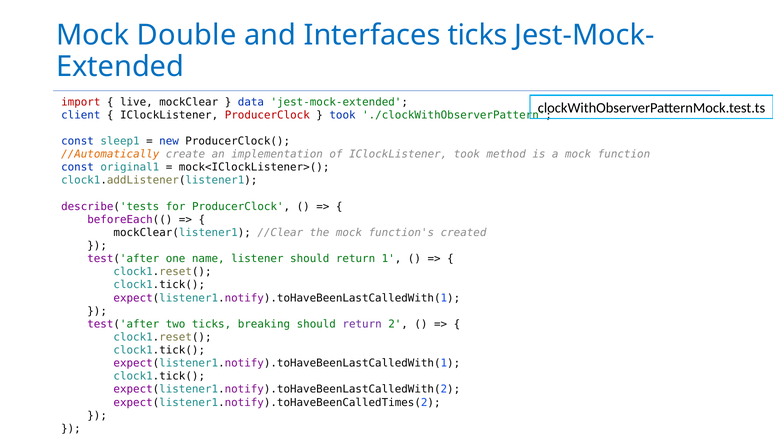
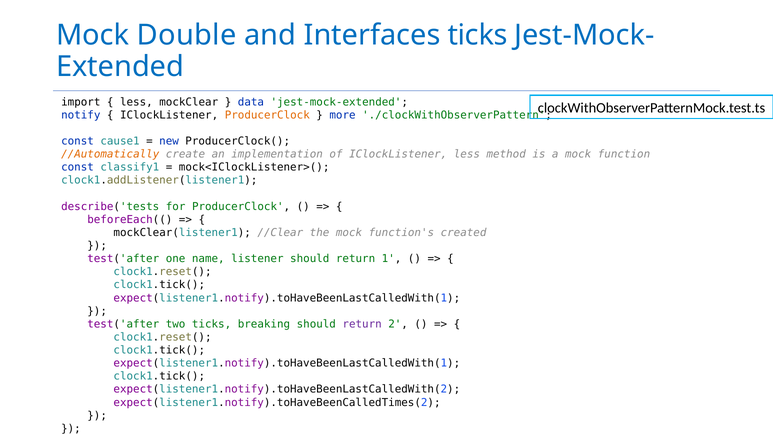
import colour: red -> black (81, 102)
live: live -> less (136, 102)
client: client -> notify (81, 115)
ProducerClock colour: red -> orange (267, 115)
took: took -> more (343, 115)
sleep1: sleep1 -> cause1 (120, 141)
IClockListener took: took -> less (467, 154)
original1: original1 -> classify1 (130, 167)
